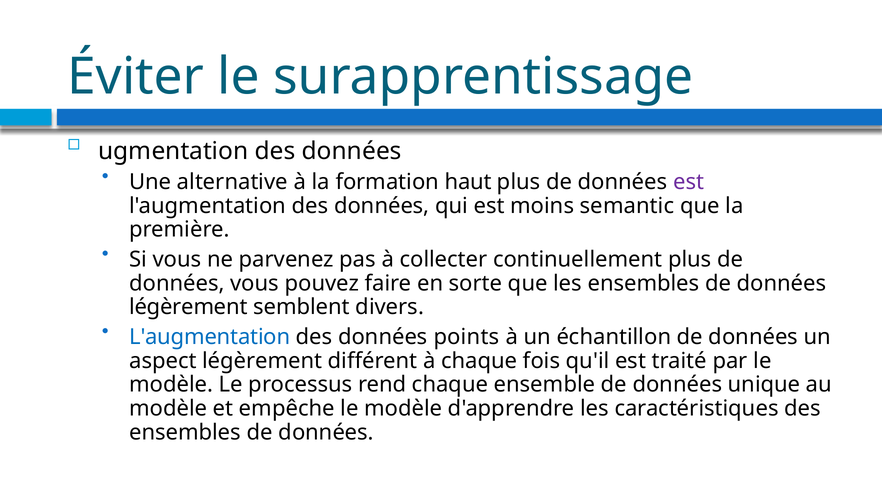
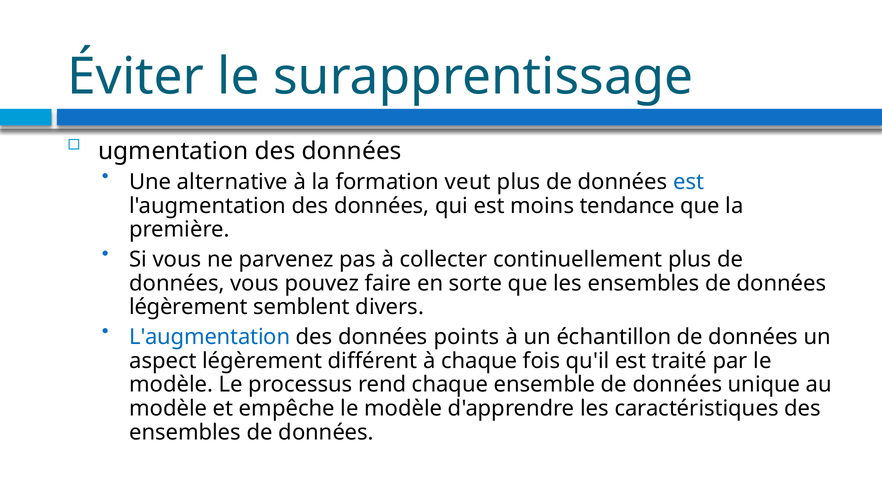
haut: haut -> veut (468, 182)
est colour: purple -> blue (689, 182)
semantic: semantic -> tendance (627, 206)
